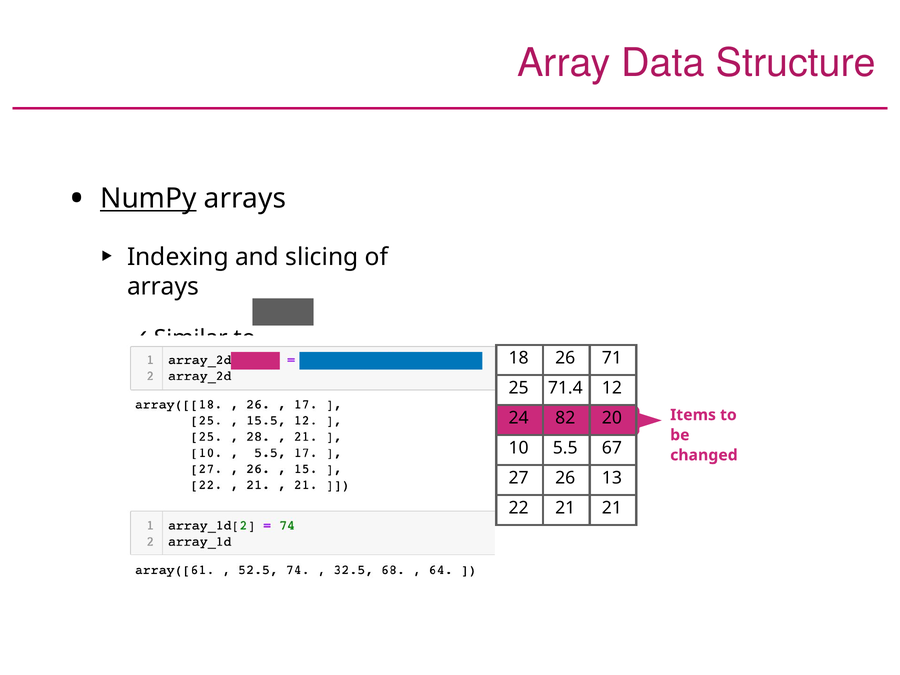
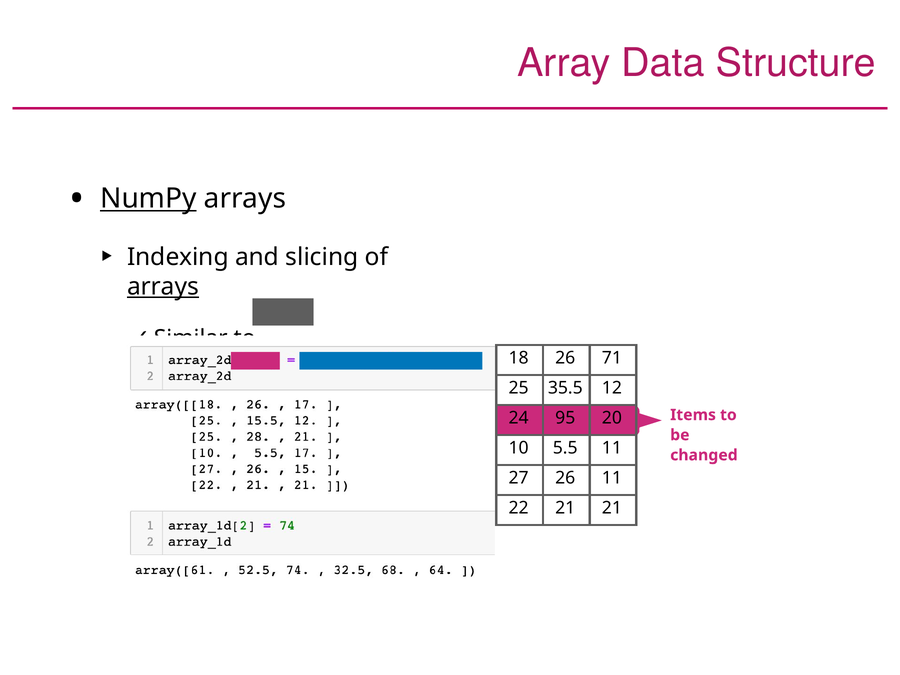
arrays underline: none -> present (163, 286)
71.4: 71.4 -> 35.5 (565, 388)
82: 82 -> 95 (565, 418)
5.5 67: 67 -> 11 (612, 448)
26 13: 13 -> 11 (612, 478)
